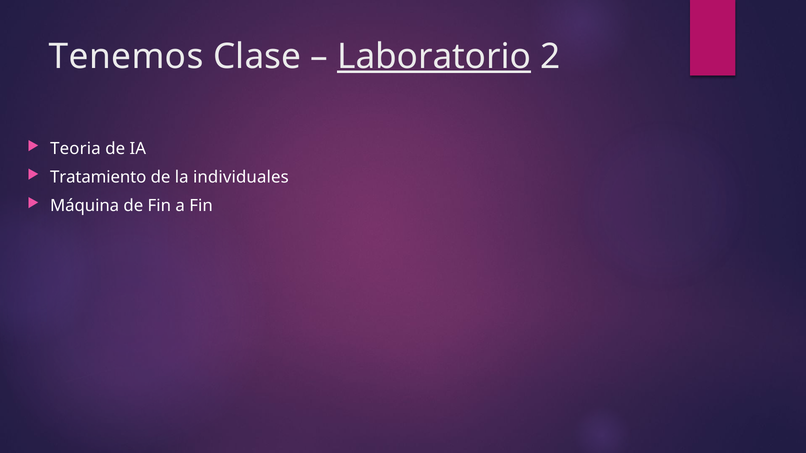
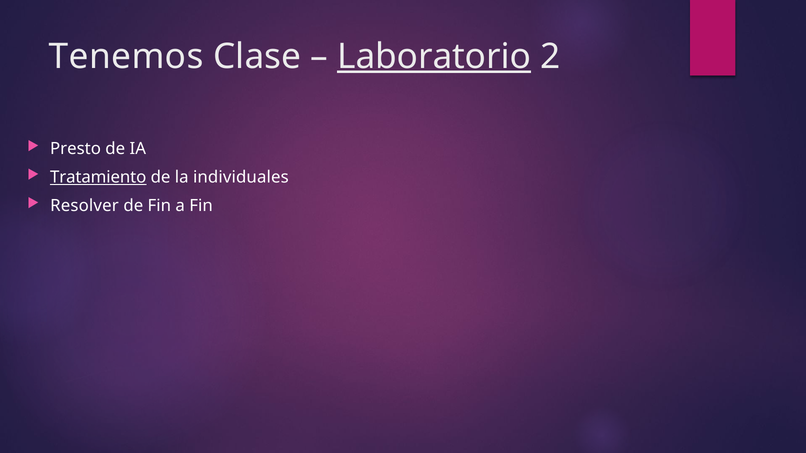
Teoria: Teoria -> Presto (76, 149)
Tratamiento underline: none -> present (98, 177)
Máquina: Máquina -> Resolver (84, 206)
